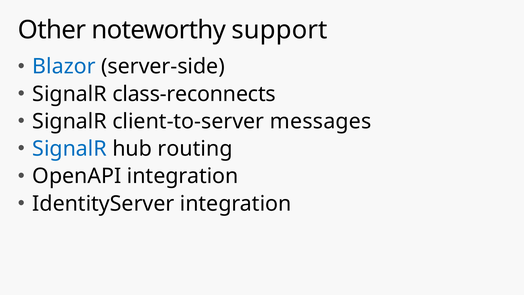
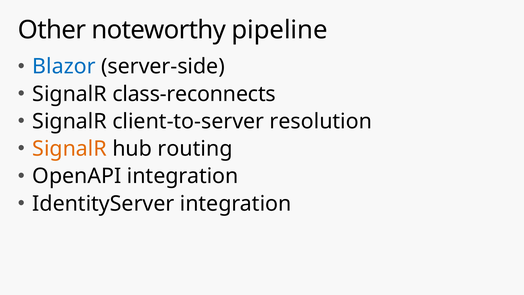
support: support -> pipeline (280, 30)
messages: messages -> resolution (321, 121)
SignalR colour: blue -> orange (70, 149)
